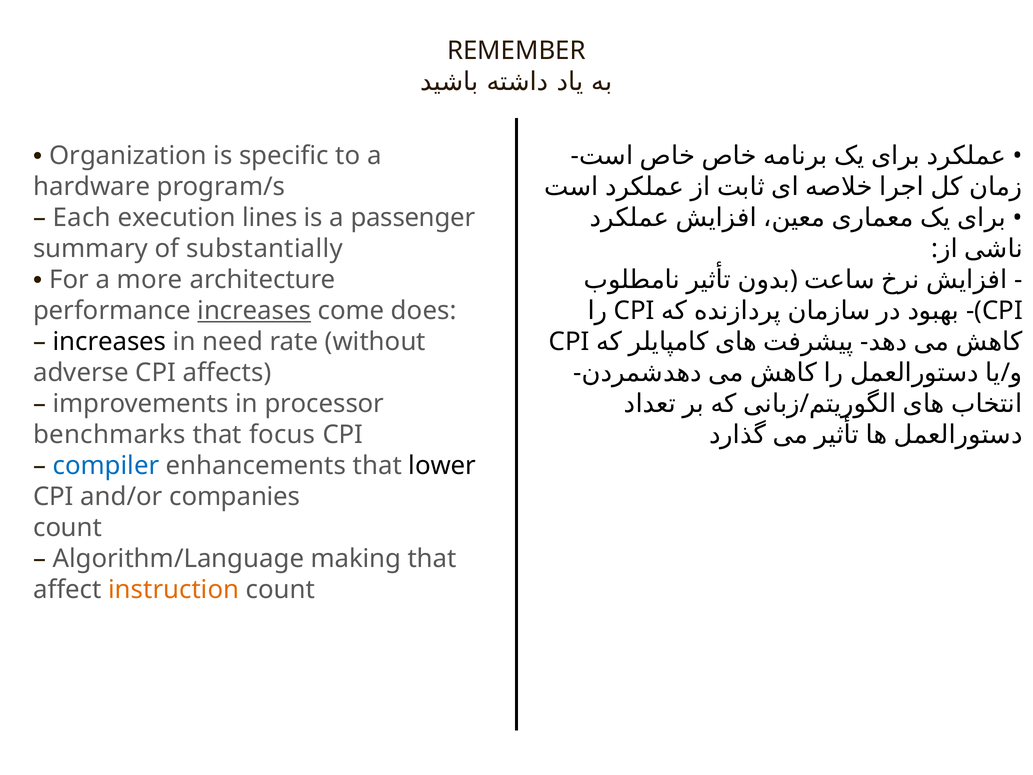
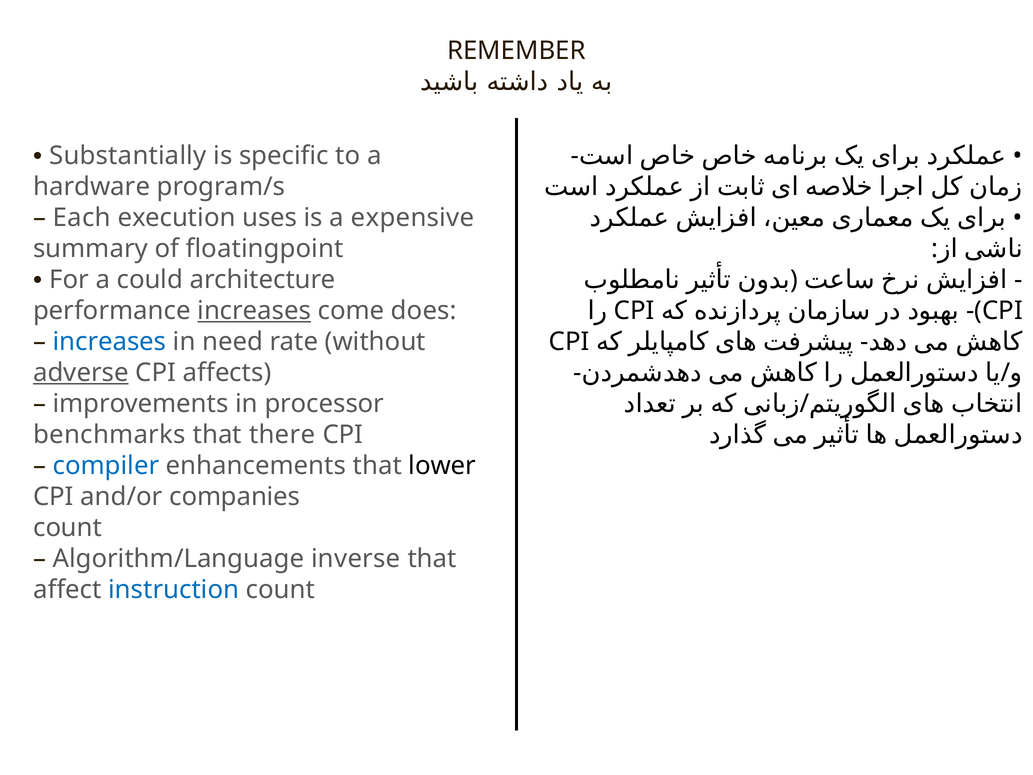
Organization: Organization -> Substantially (128, 155)
lines: lines -> uses (270, 217)
passenger: passenger -> expensive (413, 217)
substantially: substantially -> floatingpoint (265, 248)
more: more -> could (150, 279)
increases colour: black -> blue (109, 341)
adverse underline: none -> present (81, 372)
focus: focus -> there (282, 434)
making: making -> inverse (356, 558)
instruction colour: orange -> blue (174, 589)
